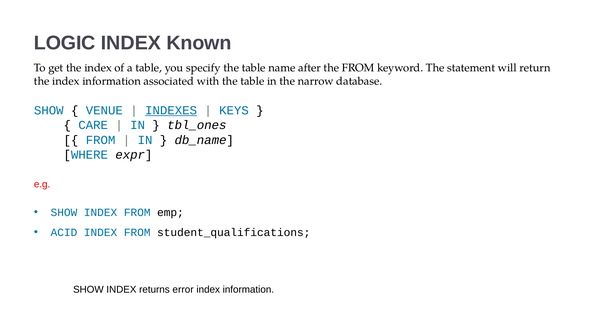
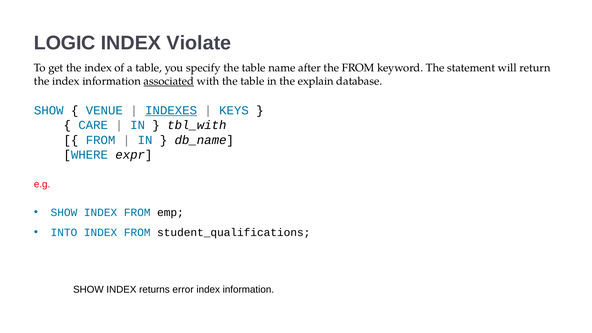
Known: Known -> Violate (199, 43)
associated underline: none -> present (169, 81)
narrow: narrow -> explain (316, 81)
tbl_ones: tbl_ones -> tbl_with (197, 125)
ACID: ACID -> INTO (64, 232)
